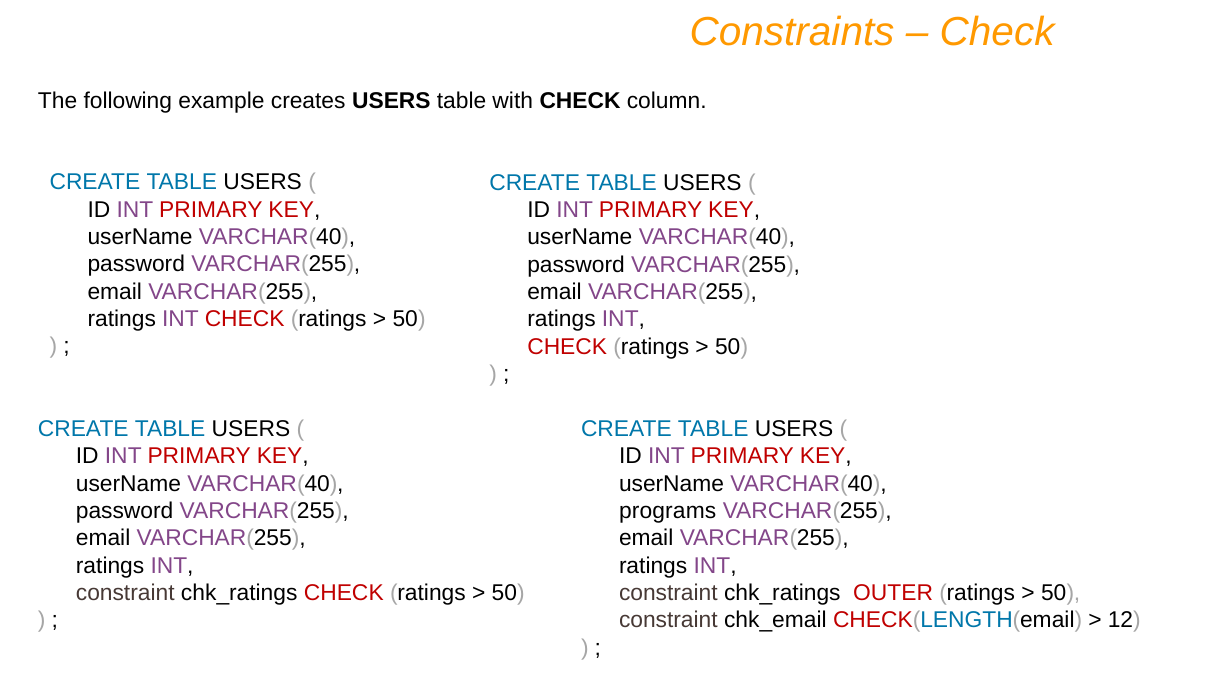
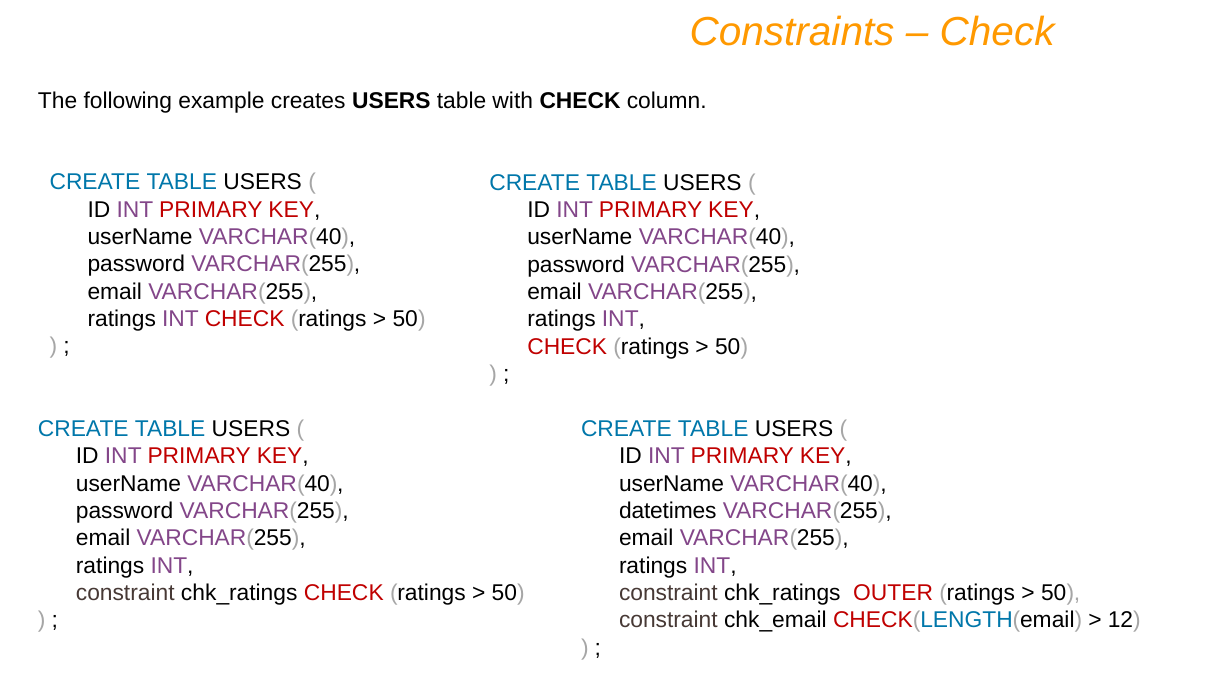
programs: programs -> datetimes (668, 511)
